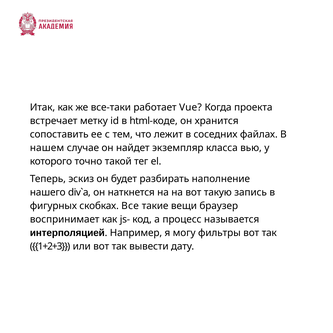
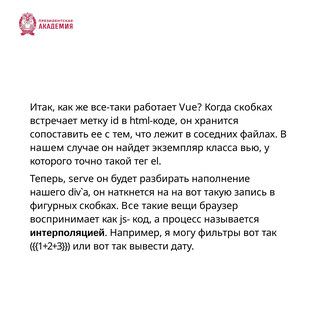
Когда проекта: проекта -> скобках (253, 107)
эскиз: эскиз -> serve (81, 179)
